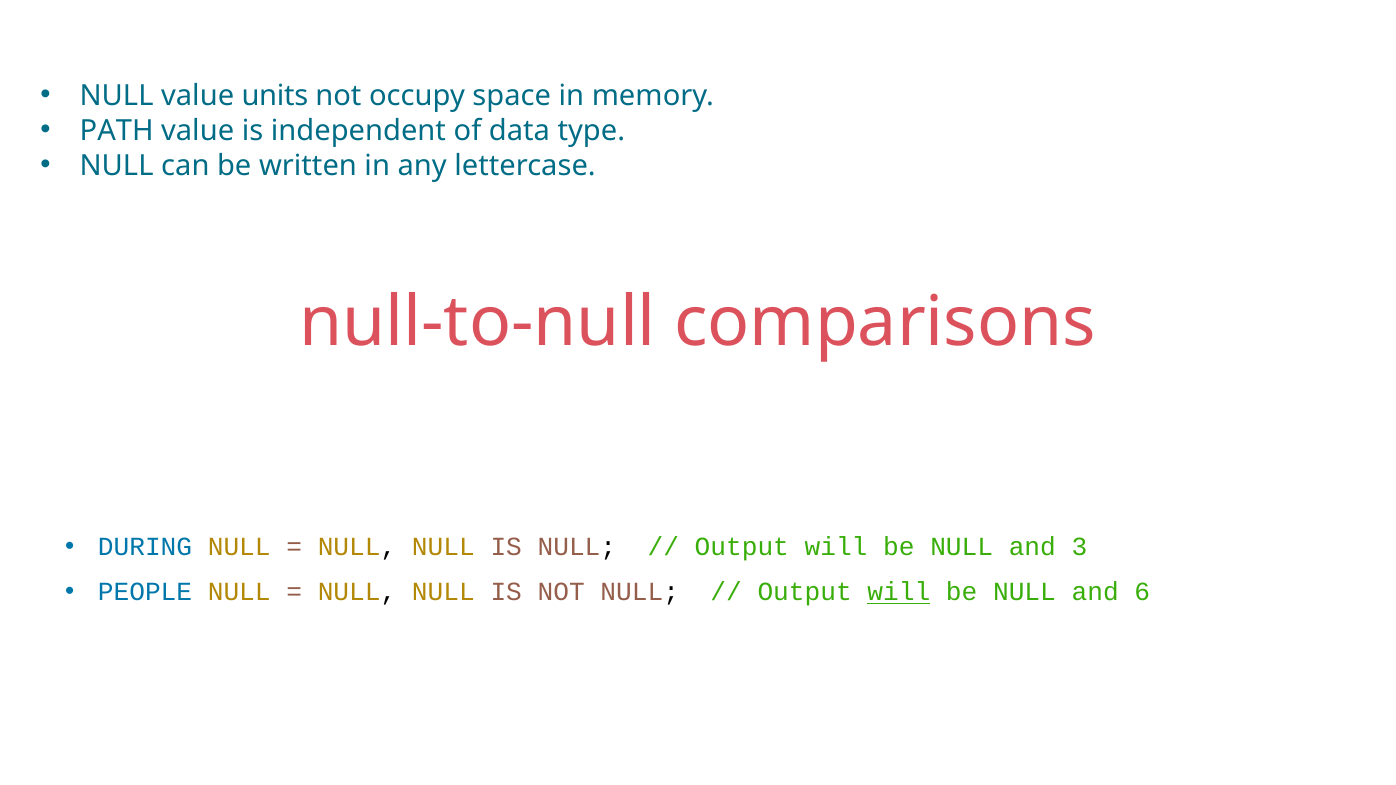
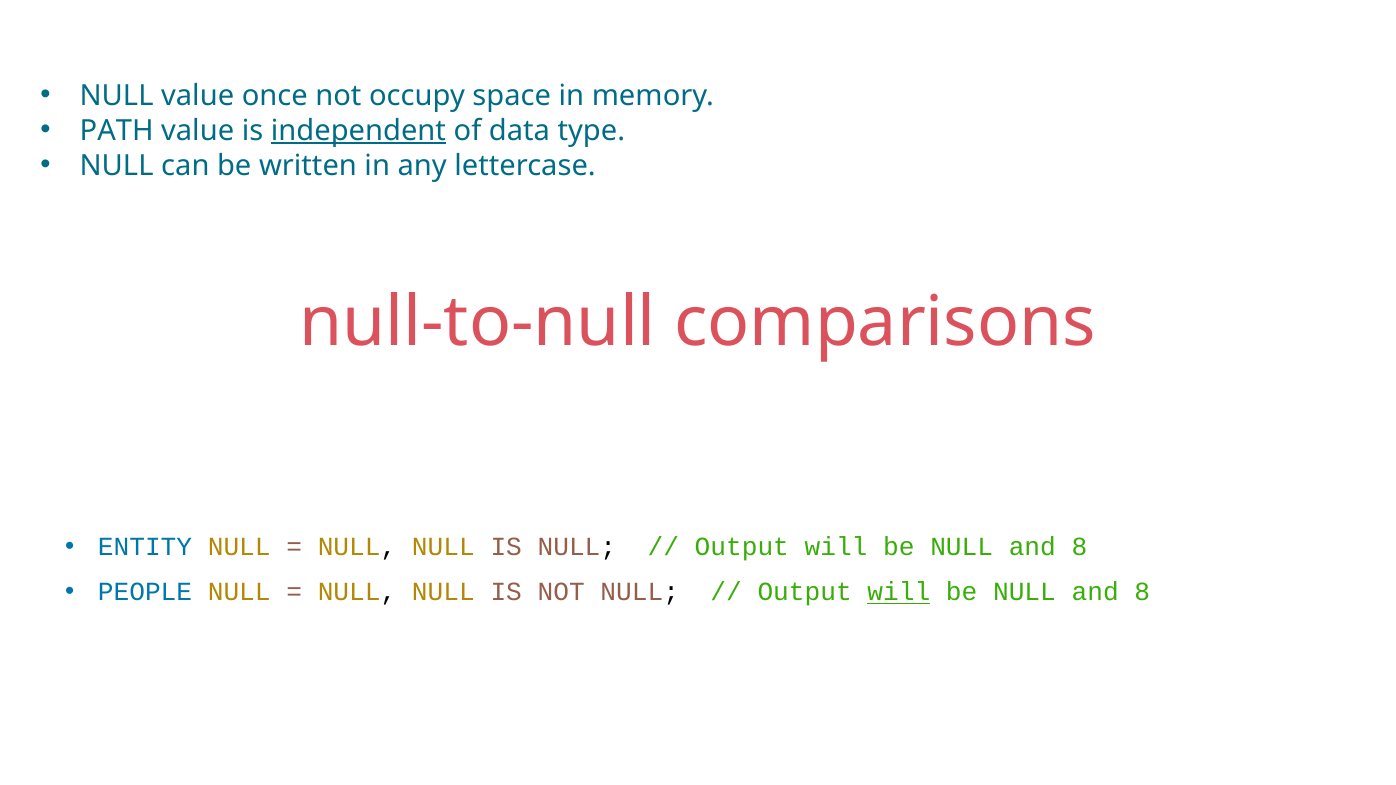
units: units -> once (275, 96)
independent underline: none -> present (358, 131)
DURING: DURING -> ENTITY (145, 547)
3: 3 -> 8 (1079, 547)
6: 6 -> 8 (1142, 593)
